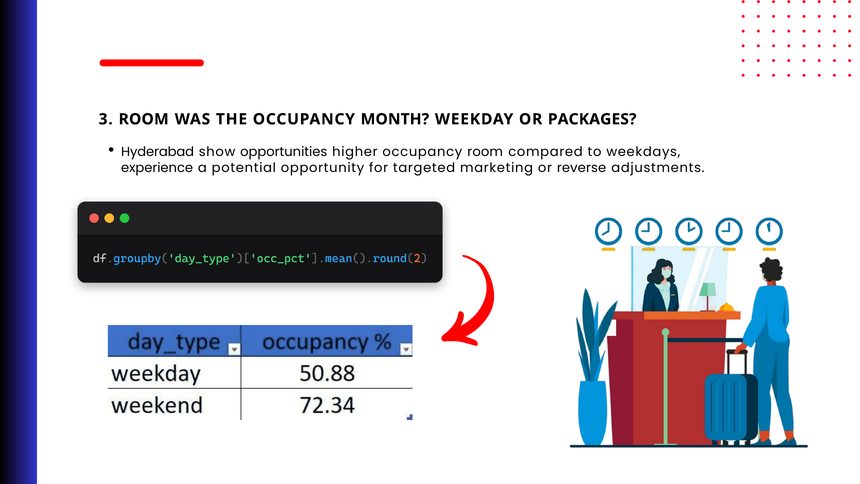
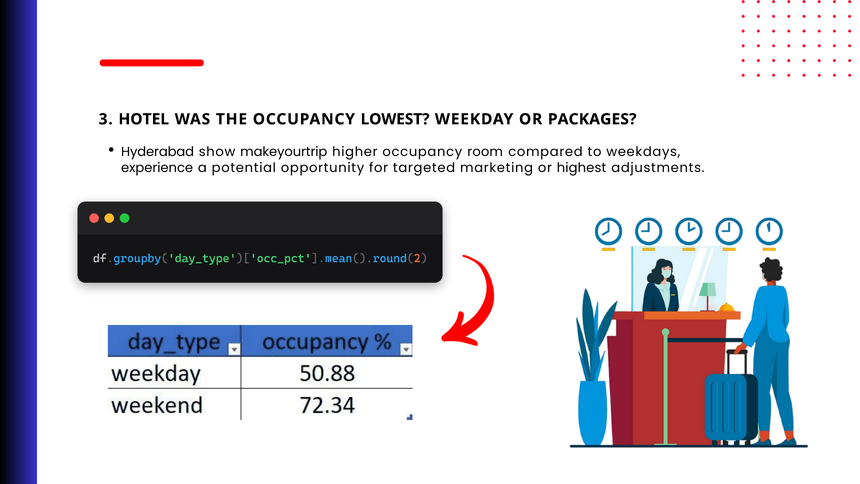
3 ROOM: ROOM -> HOTEL (144, 119)
MONTH: MONTH -> LOWEST (395, 119)
opportunities: opportunities -> makeyourtrip (284, 152)
reverse: reverse -> highest (582, 168)
